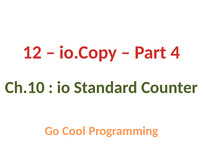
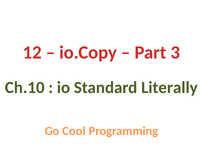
4: 4 -> 3 (175, 53)
Counter: Counter -> Literally (169, 88)
